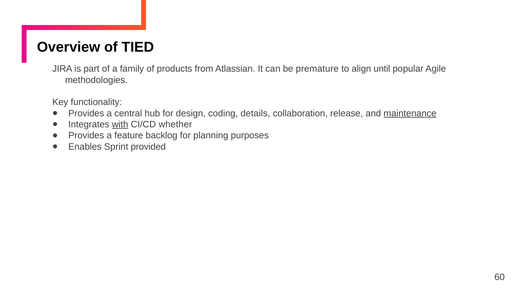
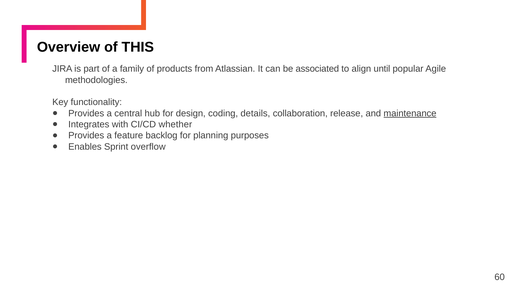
TIED: TIED -> THIS (138, 47)
premature: premature -> associated (317, 69)
with underline: present -> none (120, 124)
provided: provided -> overflow (148, 147)
